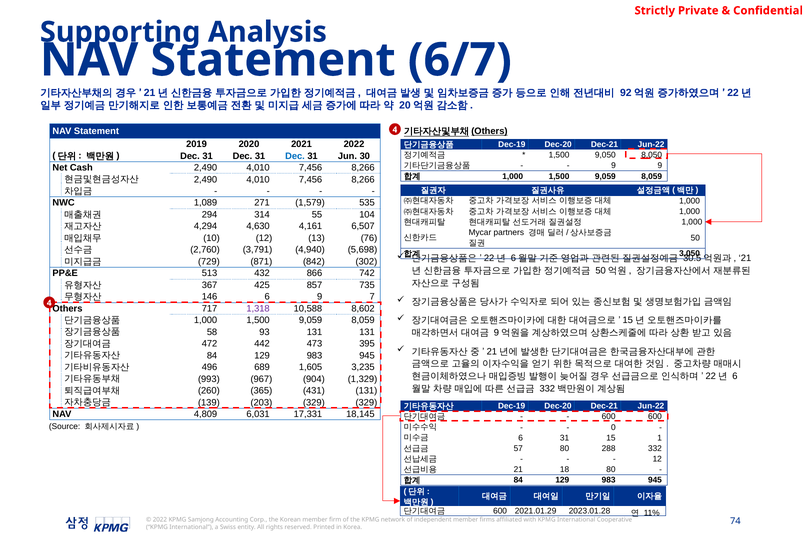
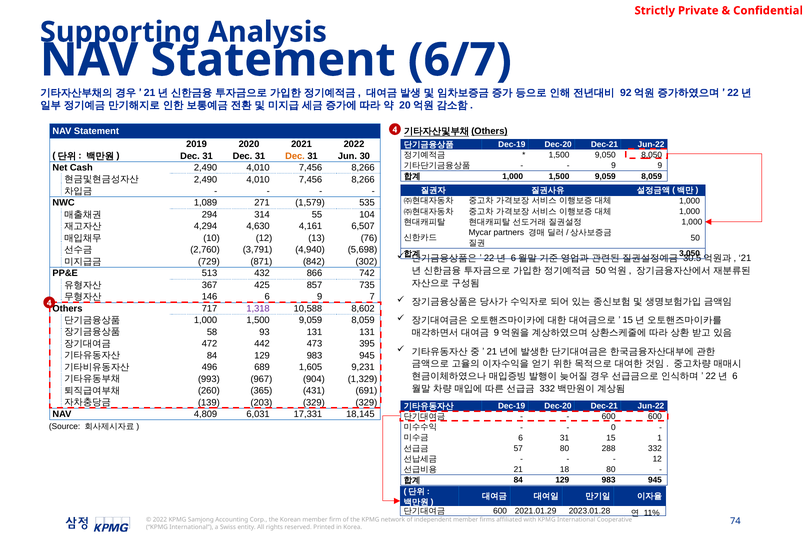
Dec colour: blue -> orange (295, 156)
3,235: 3,235 -> 9,231 (363, 367)
431 131: 131 -> 691 (366, 390)
